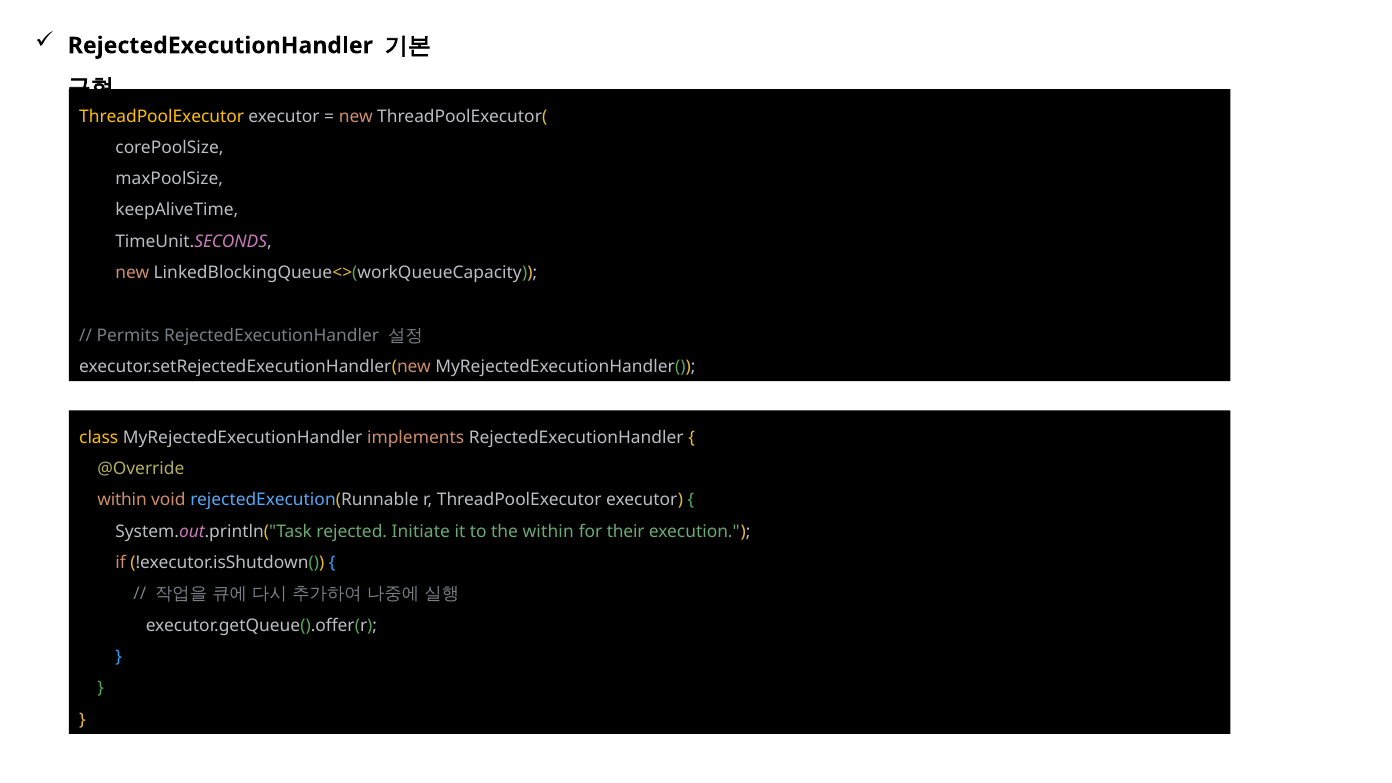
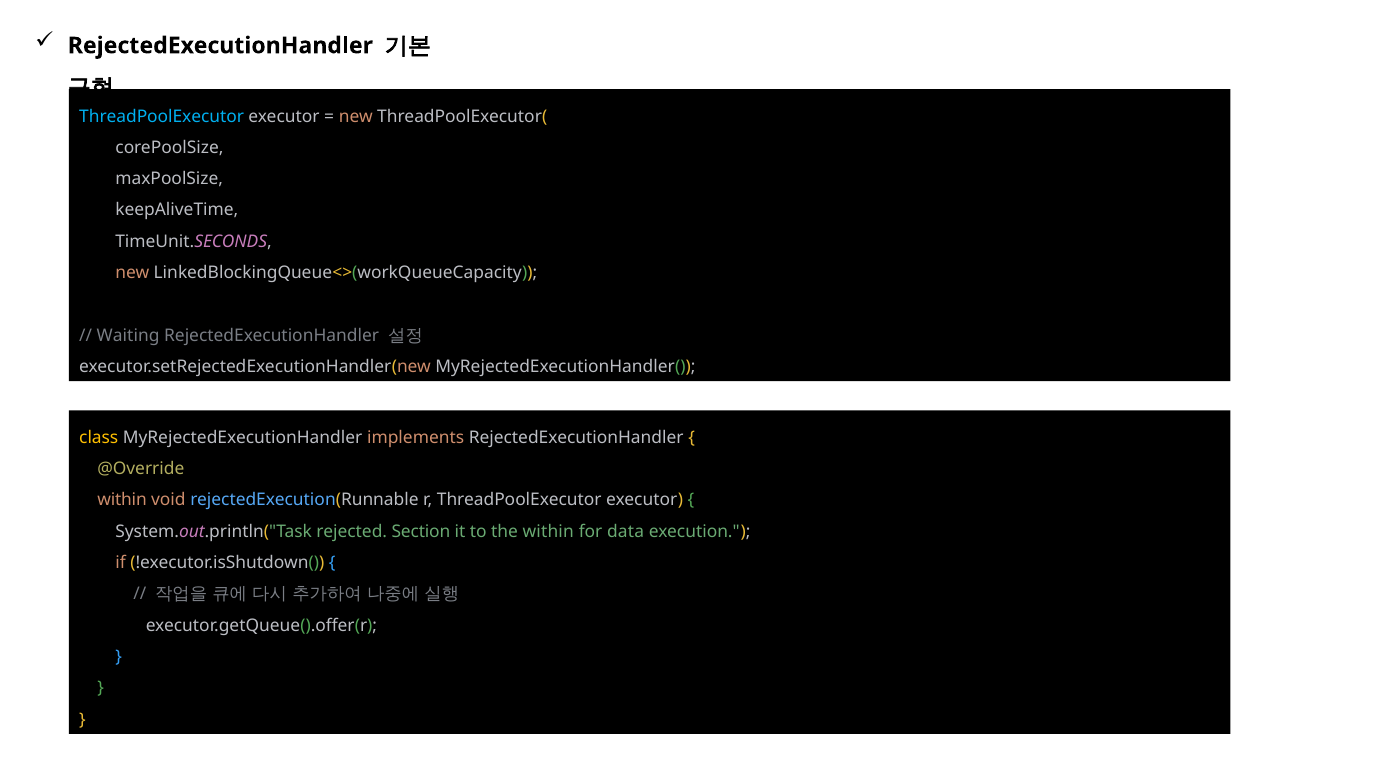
ThreadPoolExecutor colour: yellow -> light blue (162, 116)
Permits: Permits -> Waiting (128, 336)
Initiate: Initiate -> Section (421, 532)
their: their -> data (626, 532)
